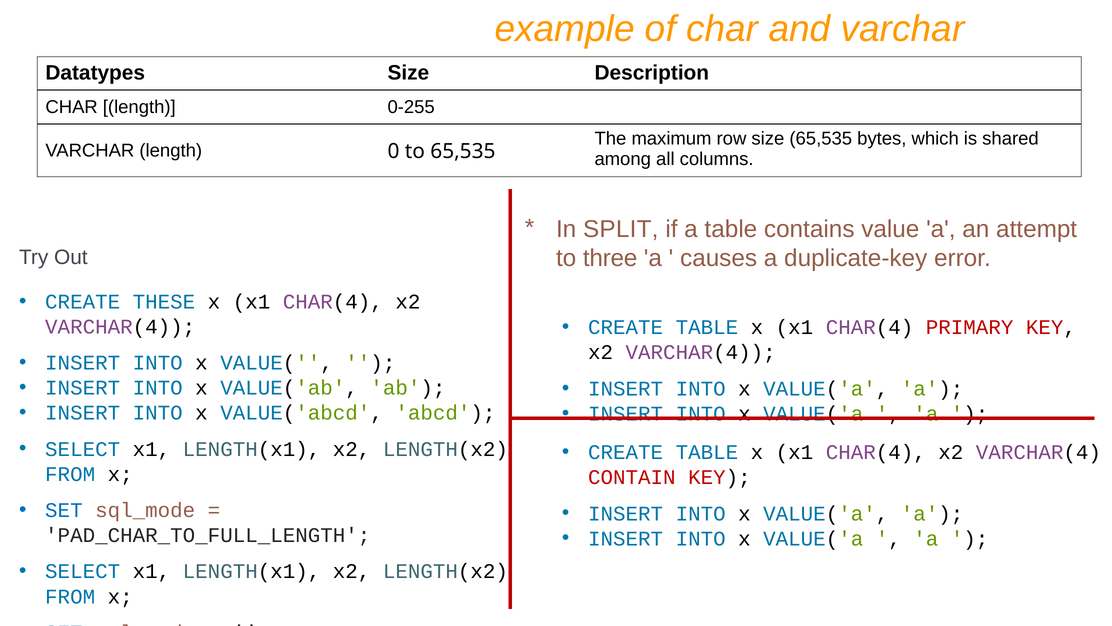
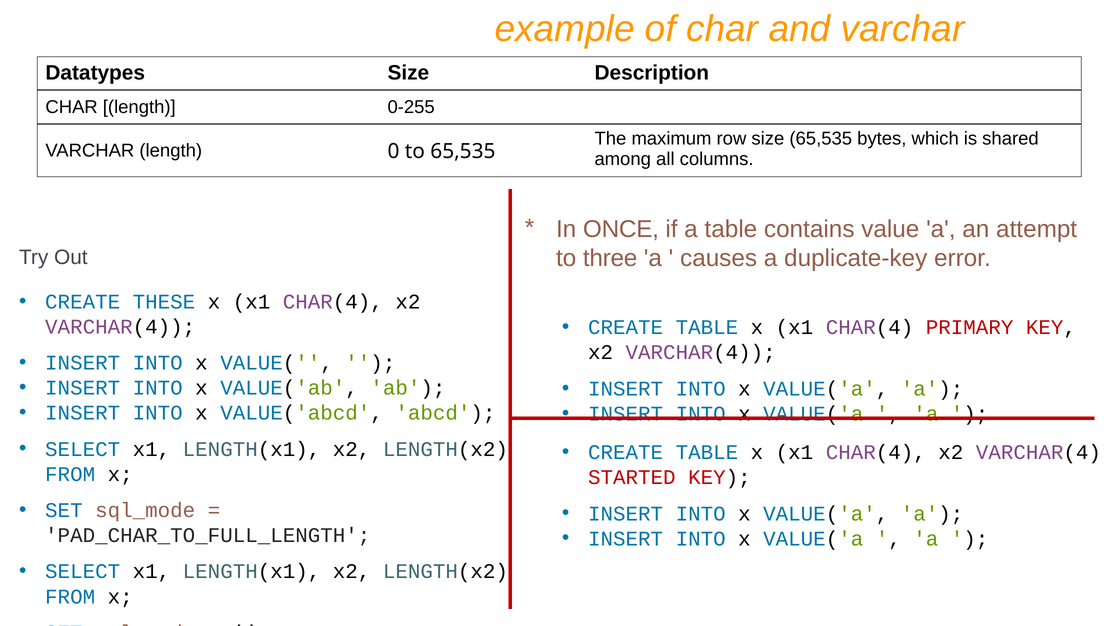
SPLIT: SPLIT -> ONCE (621, 229)
CONTAIN: CONTAIN -> STARTED (632, 477)
